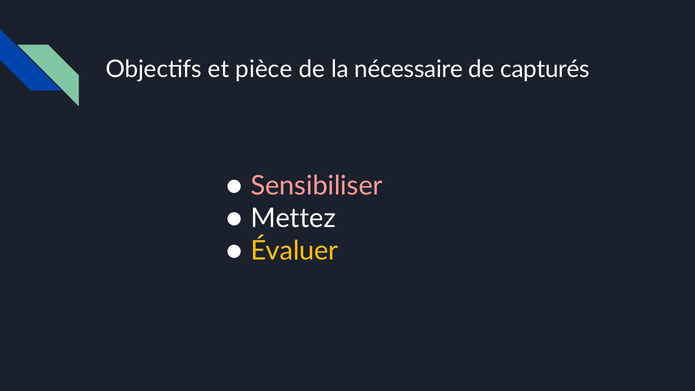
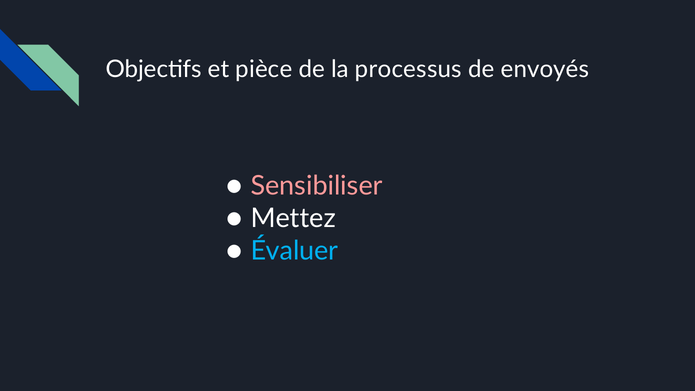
nécessaire: nécessaire -> processus (408, 69)
capturés: capturés -> envoyés (545, 69)
Évaluer colour: yellow -> light blue (294, 251)
